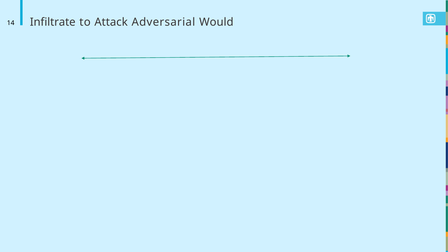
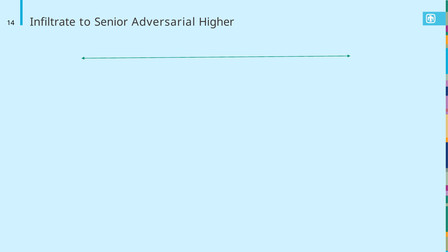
Attack: Attack -> Senior (111, 22)
Would: Would -> Higher (216, 22)
